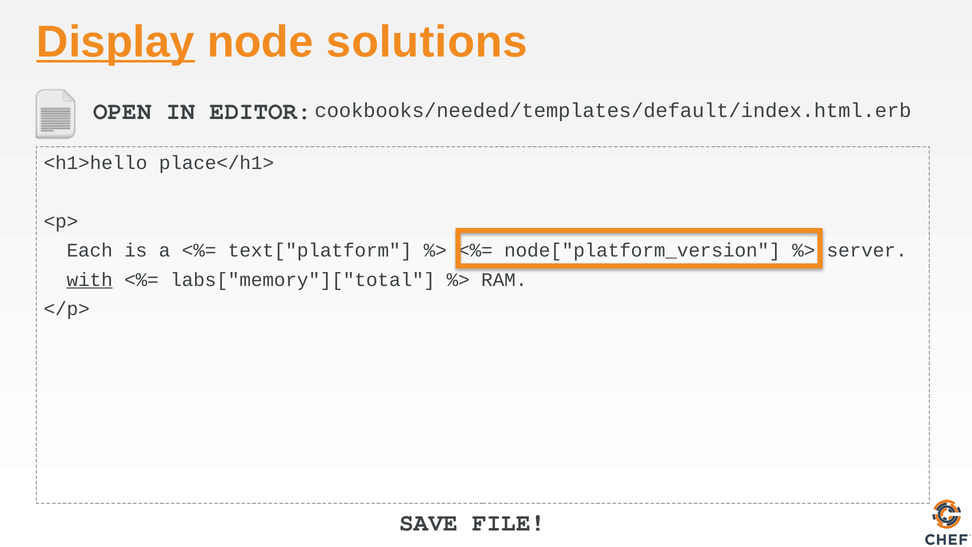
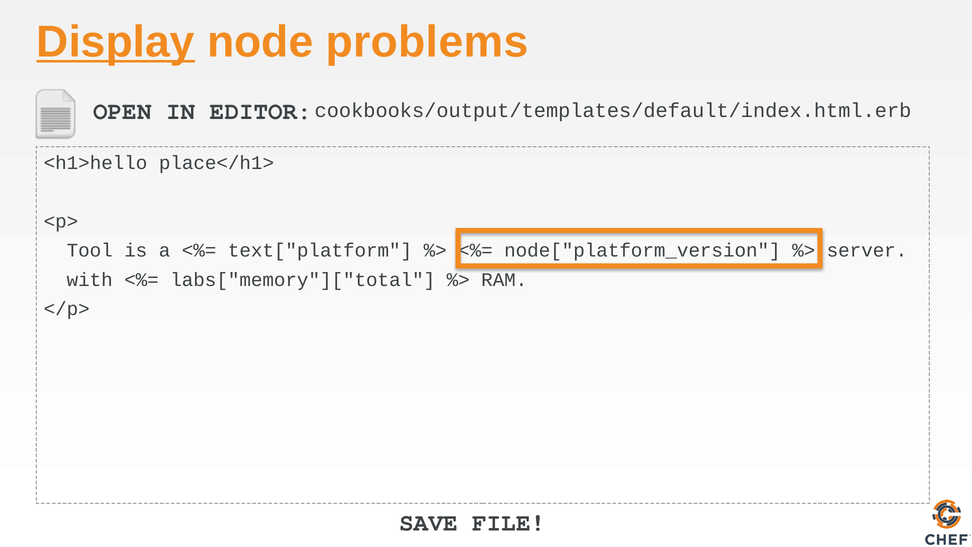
solutions: solutions -> problems (427, 42)
cookbooks/needed/templates/default/index.html.erb: cookbooks/needed/templates/default/index.html.erb -> cookbooks/output/templates/default/index.html.erb (613, 111)
Each: Each -> Tool (90, 250)
with underline: present -> none (90, 280)
